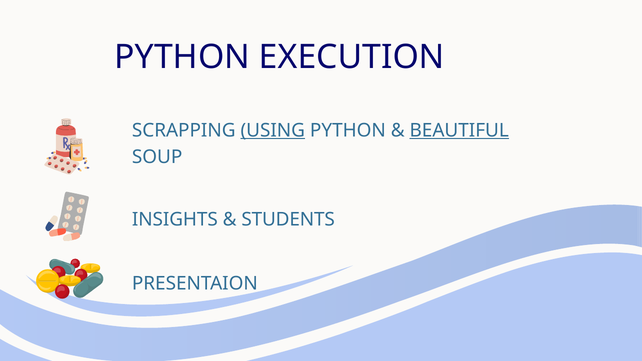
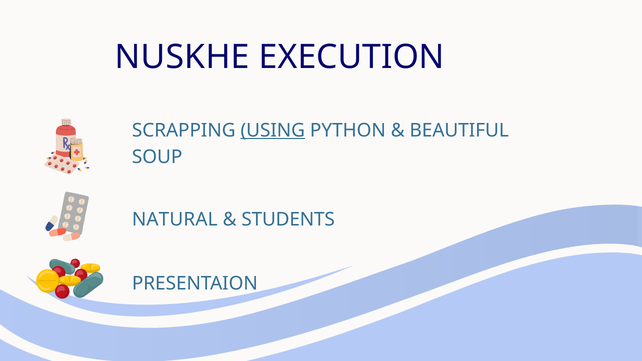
PYTHON: PYTHON -> NUSKHE (182, 57)
BEAUTIFUL underline: present -> none (459, 131)
INSIGHTS: INSIGHTS -> NATURAL (175, 219)
